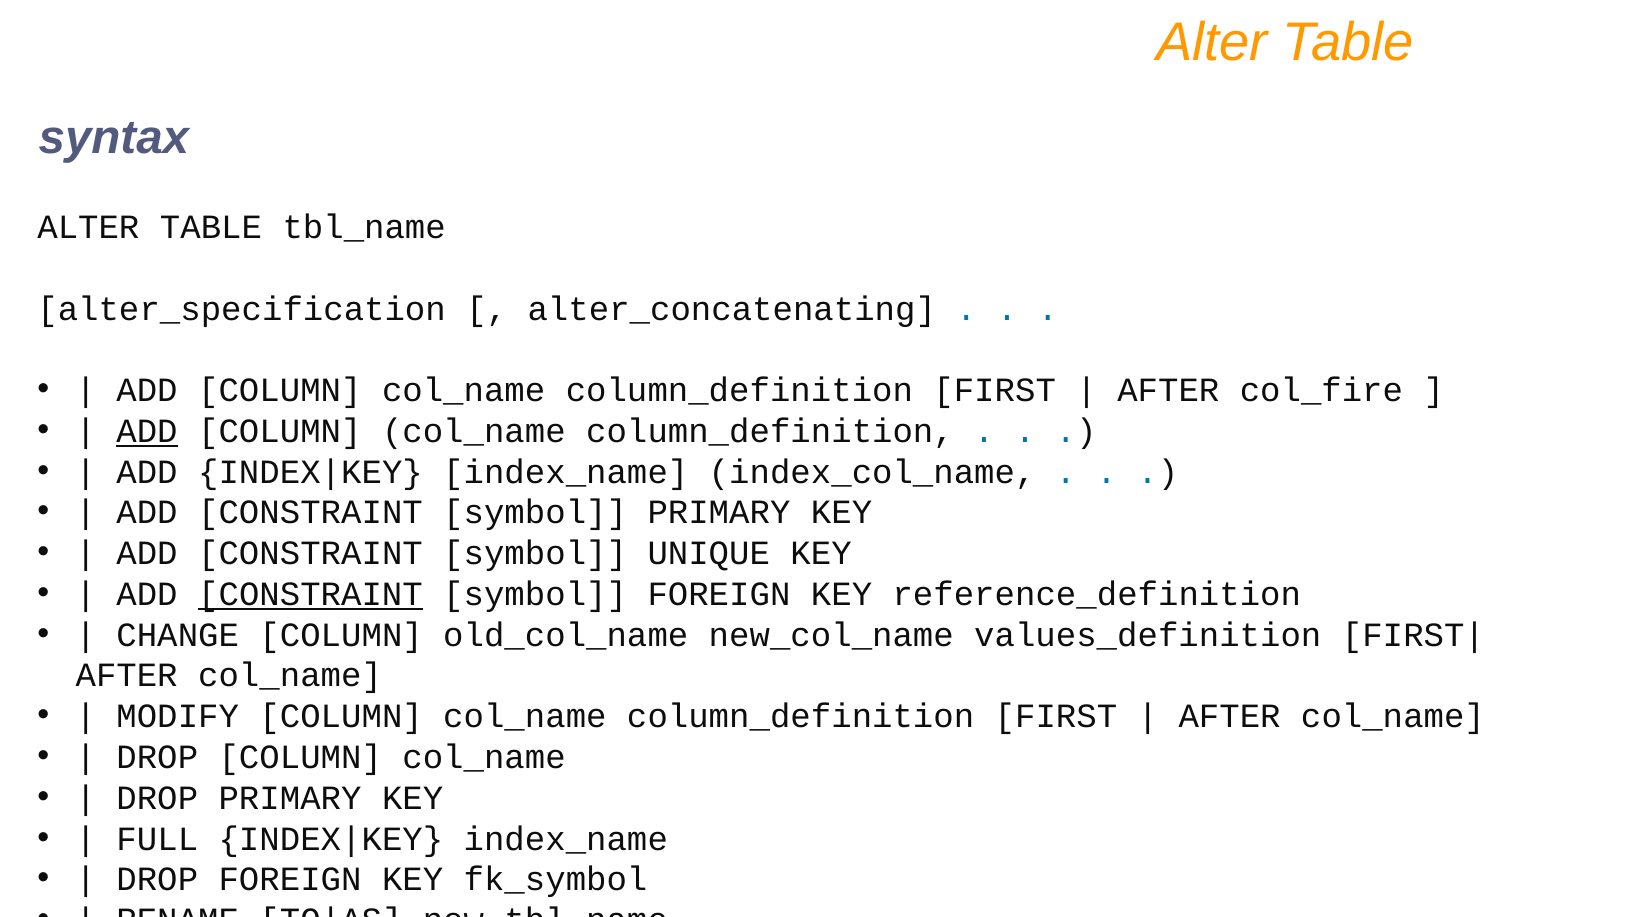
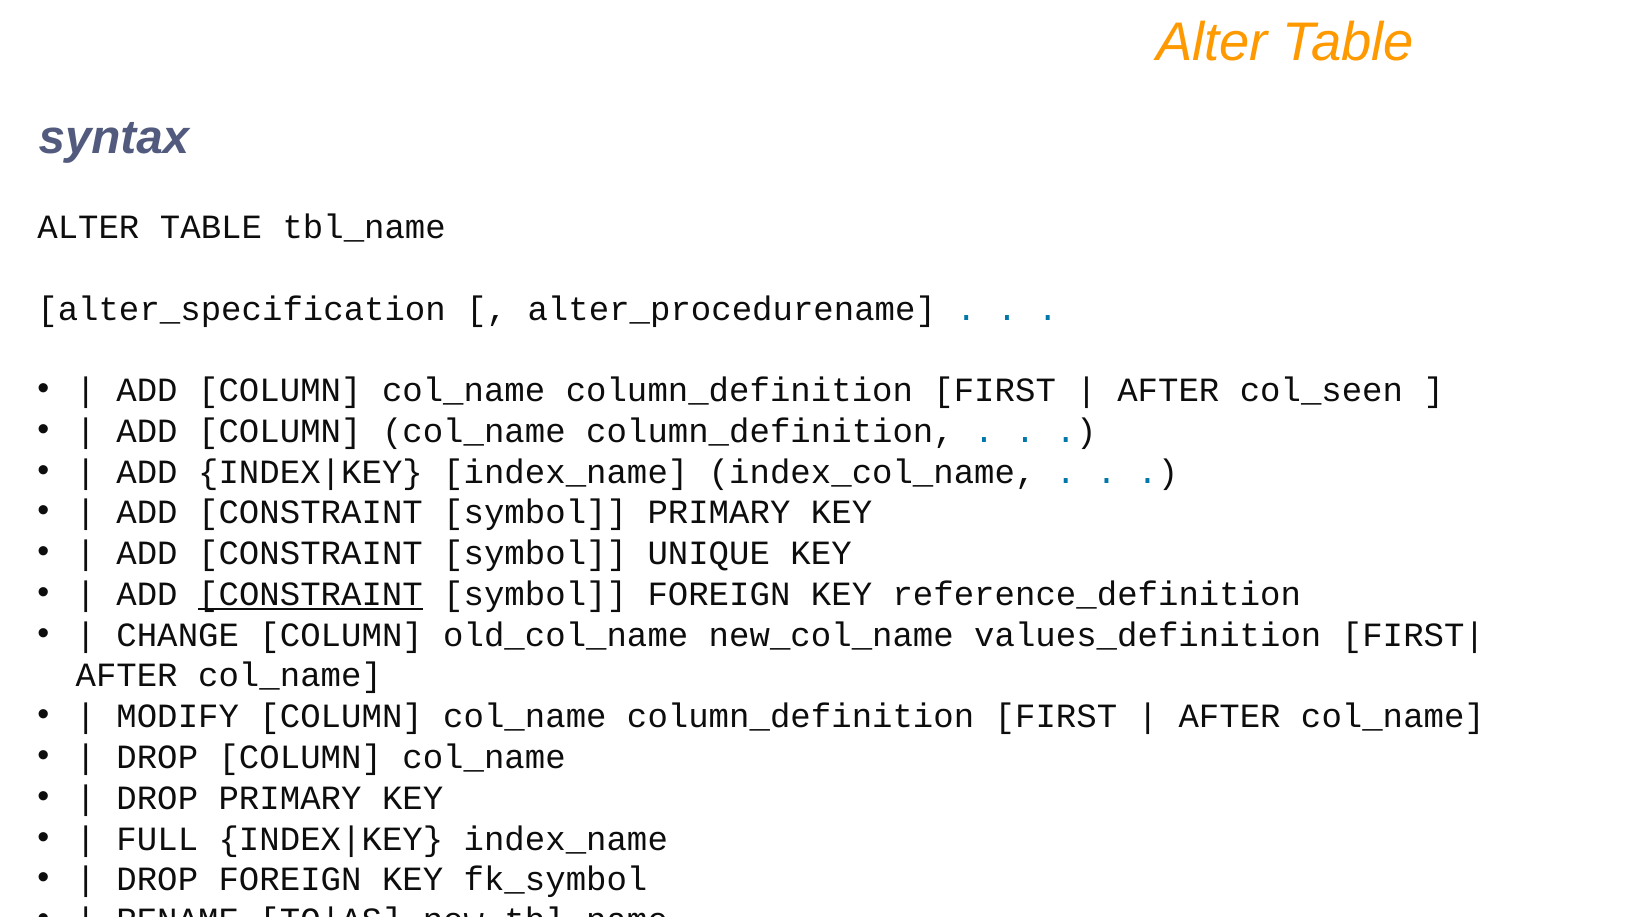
alter_concatenating: alter_concatenating -> alter_procedurename (732, 309)
col_fire: col_fire -> col_seen (1321, 390)
ADD underline: present -> none (147, 431)
